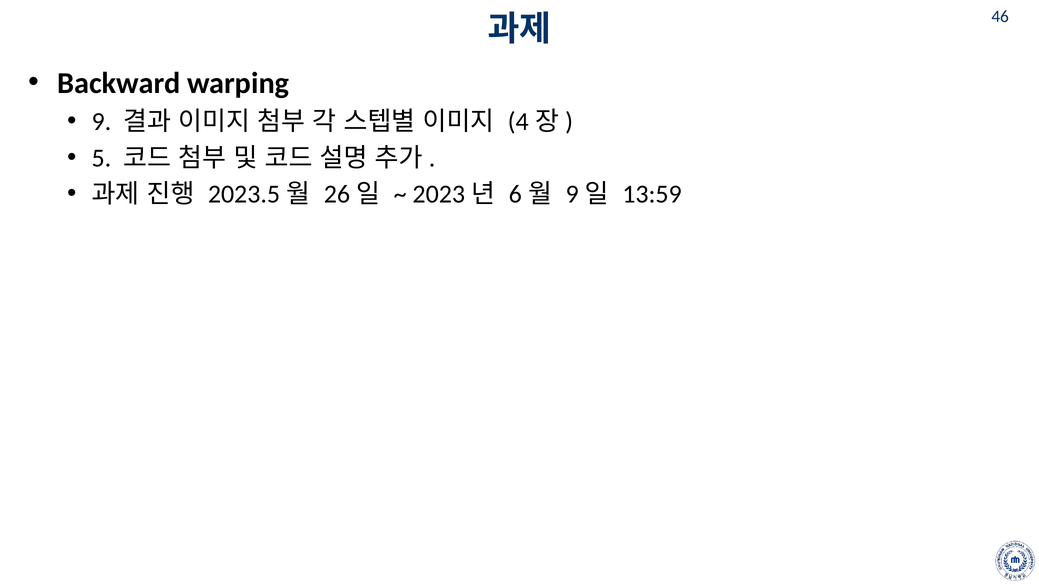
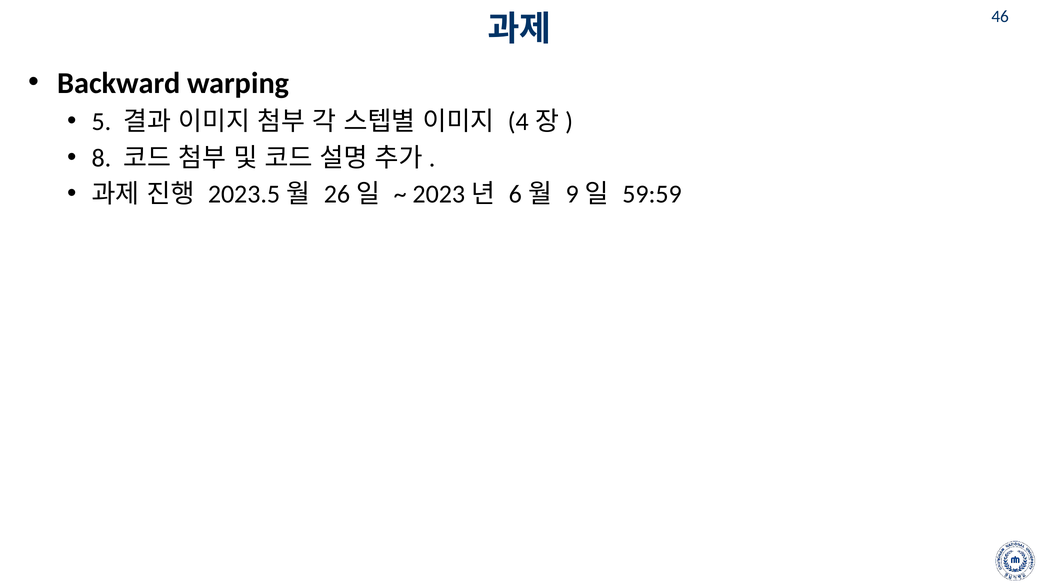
9: 9 -> 5 (101, 122)
5: 5 -> 8 (101, 158)
13:59: 13:59 -> 59:59 (652, 194)
